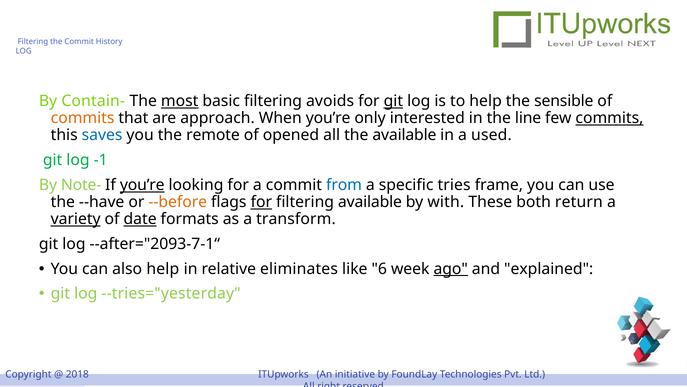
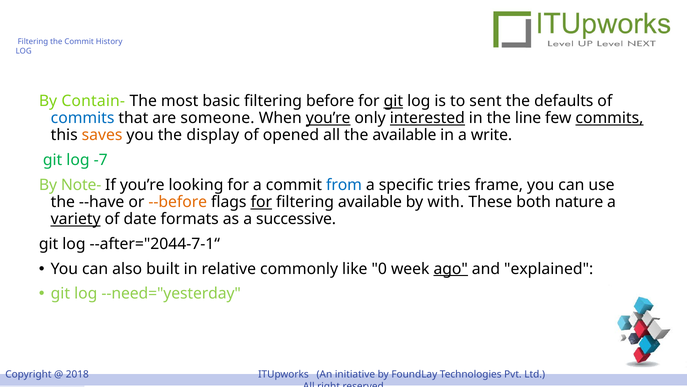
most underline: present -> none (180, 101)
avoids: avoids -> before (330, 101)
to help: help -> sent (486, 101)
sensible: sensible -> defaults (564, 101)
commits colour: orange -> blue (83, 118)
approach: approach -> someone (217, 118)
you’re underline: none -> present (328, 118)
interested underline: none -> present (427, 118)
saves colour: blue -> orange (102, 135)
remote: remote -> display (213, 135)
used: used -> write (492, 135)
-1: -1 -> -7 (101, 160)
you’re underline: present -> none (142, 185)
return: return -> nature (579, 202)
date underline: present -> none (140, 219)
transform: transform -> successive (296, 219)
--after="2093-7-1“: --after="2093-7-1“ -> --after="2044-7-1“ (155, 244)
also help: help -> built (163, 268)
eliminates: eliminates -> commonly (299, 268)
6: 6 -> 0 (379, 268)
--tries="yesterday: --tries="yesterday -> --need="yesterday (171, 293)
